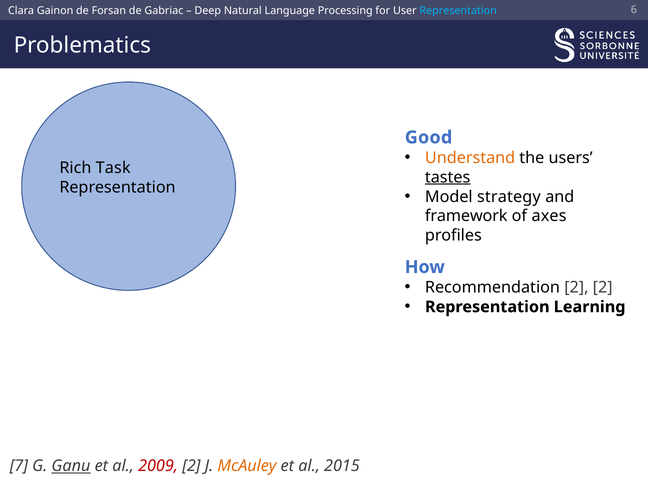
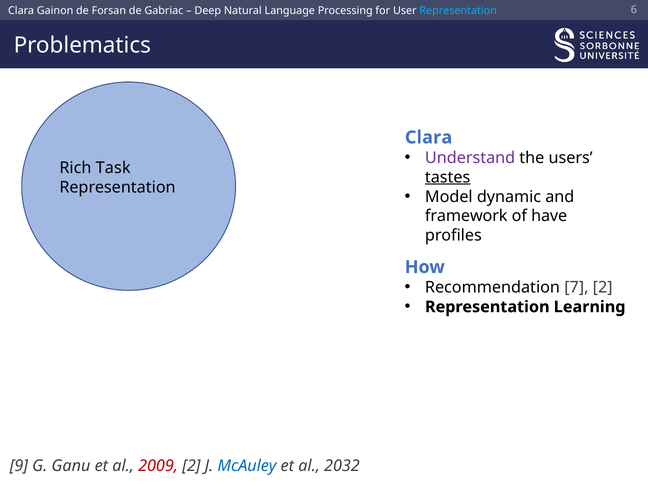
Good: Good -> Clara (429, 137)
Understand colour: orange -> purple (470, 158)
strategy: strategy -> dynamic (509, 197)
axes: axes -> have (549, 216)
Recommendation 2: 2 -> 7 (576, 287)
7: 7 -> 9 (19, 466)
Ganu underline: present -> none (71, 466)
McAuley colour: orange -> blue (247, 466)
2015: 2015 -> 2032 (342, 466)
